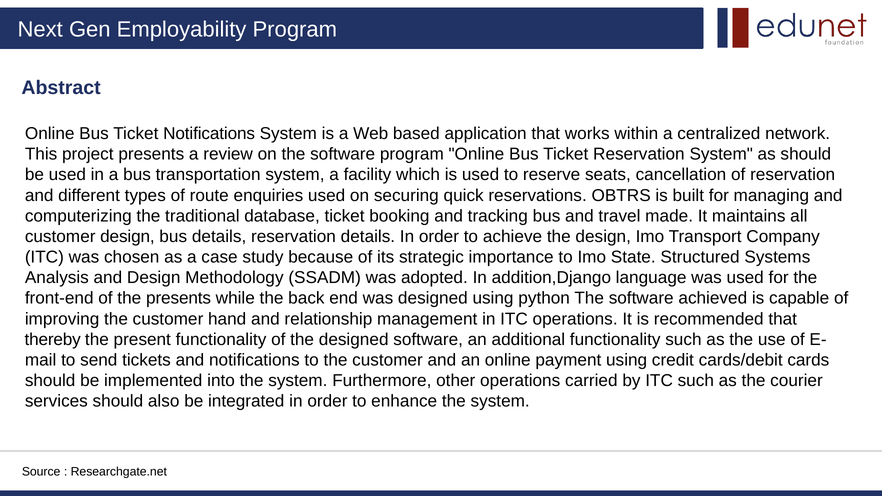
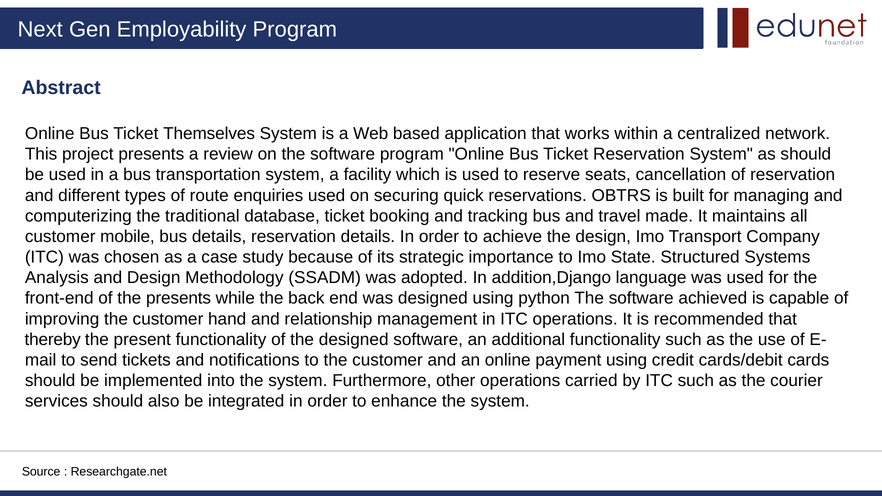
Ticket Notifications: Notifications -> Themselves (209, 134)
customer design: design -> mobile (127, 237)
